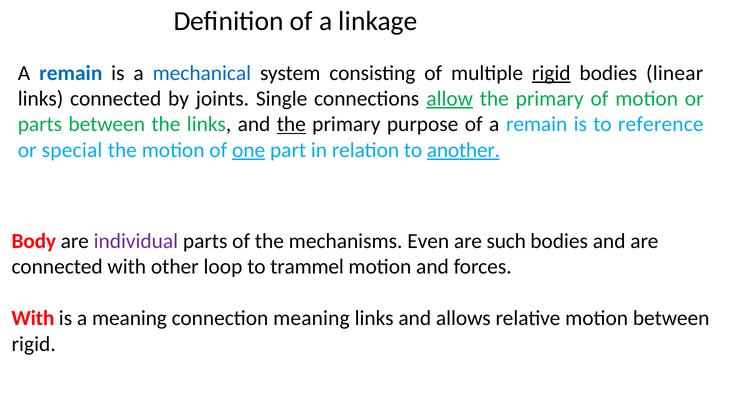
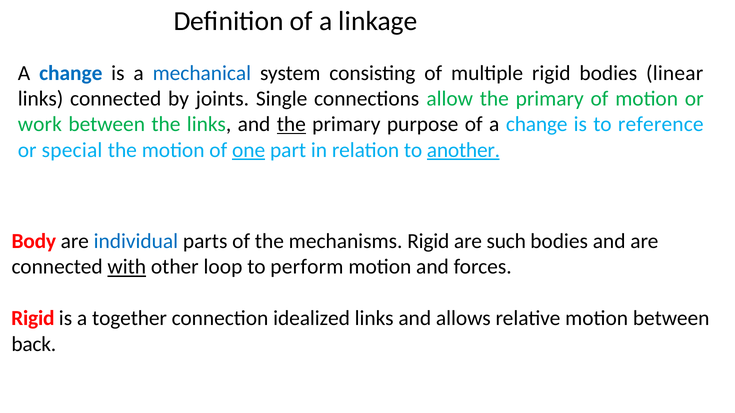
remain: remain -> change (71, 73)
rigid underline: present -> none (551, 73)
allow underline: present -> none (450, 99)
parts: parts -> work (40, 125)
of a remain: remain -> change (537, 125)
individual colour: purple -> blue (136, 241)
mechanisms Even: Even -> Rigid (428, 241)
with underline: none -> present (127, 267)
trammel: trammel -> perform (307, 267)
With: With -> Rigid (33, 319)
a meaning: meaning -> together (129, 319)
connection meaning: meaning -> idealized (312, 319)
rigid: rigid -> back (34, 344)
